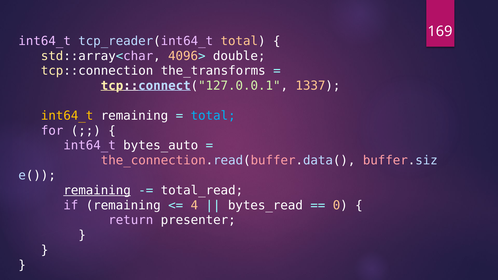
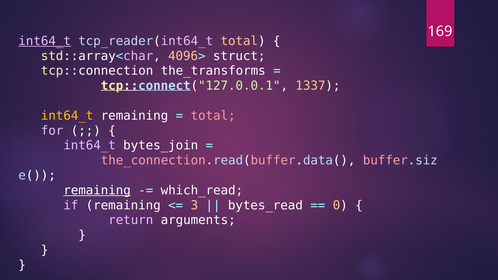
int64_t underline: none -> present (45, 41)
double: double -> struct (239, 56)
total colour: light blue -> pink (213, 116)
bytes_auto: bytes_auto -> bytes_join (161, 146)
total_read: total_read -> which_read (202, 190)
4: 4 -> 3 (194, 205)
presenter: presenter -> arguments (198, 220)
